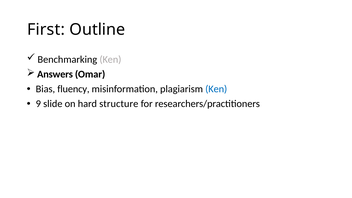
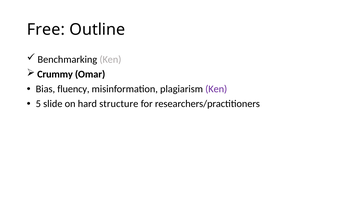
First: First -> Free (46, 30)
Answers: Answers -> Crummy (55, 74)
Ken colour: blue -> purple (216, 89)
9: 9 -> 5 (38, 104)
